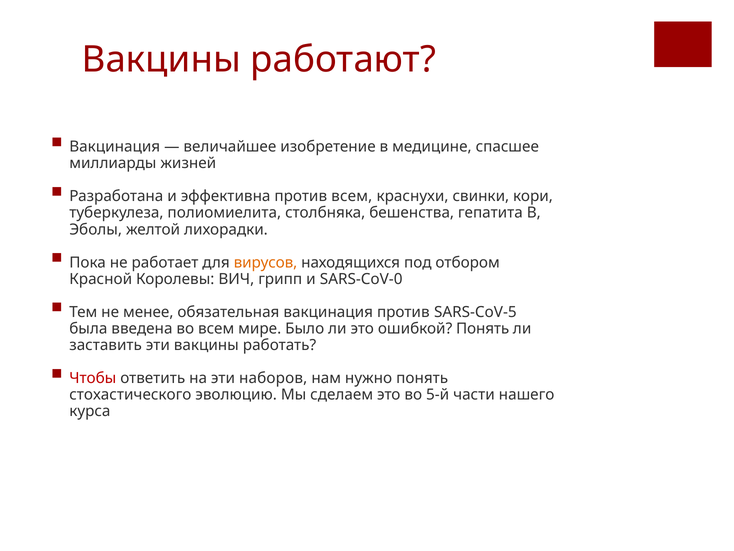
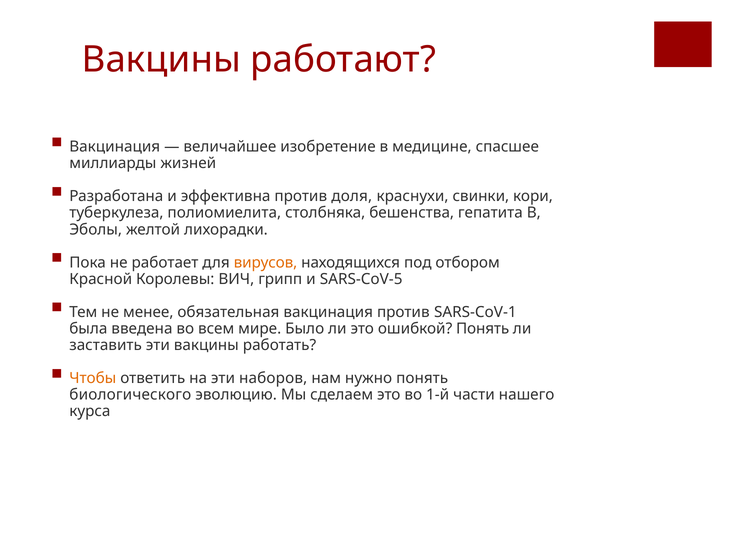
против всем: всем -> доля (352, 196)
SARS-CoV-0: SARS-CoV-0 -> SARS-CoV-5 (361, 279)
SARS-CoV-5: SARS-CoV-5 -> SARS-CoV-1 (475, 312)
Чтобы colour: red -> orange (93, 378)
стохастического: стохастического -> биологического (130, 394)
5-й: 5-й -> 1-й (438, 394)
